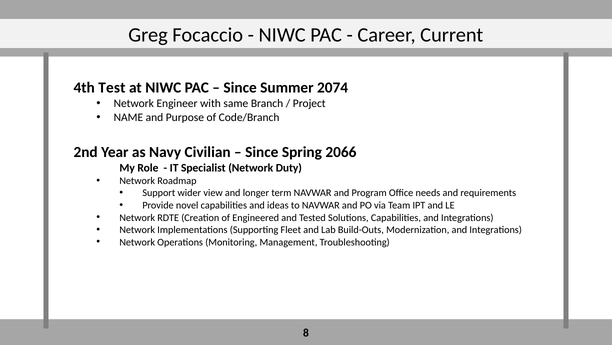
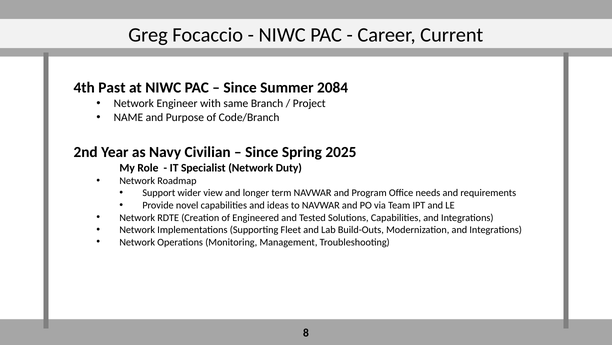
Test: Test -> Past (112, 88)
2074: 2074 -> 2084 (333, 88)
2066: 2066 -> 2025 (341, 152)
